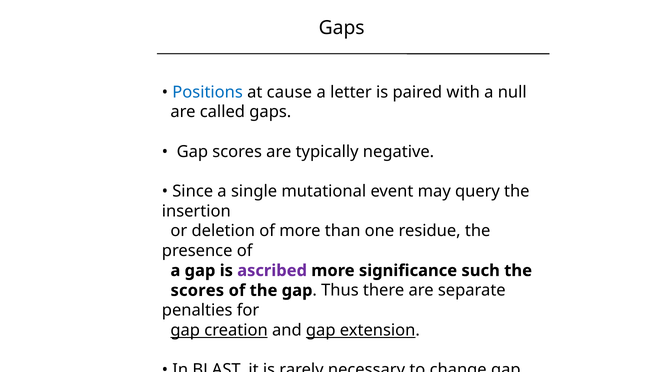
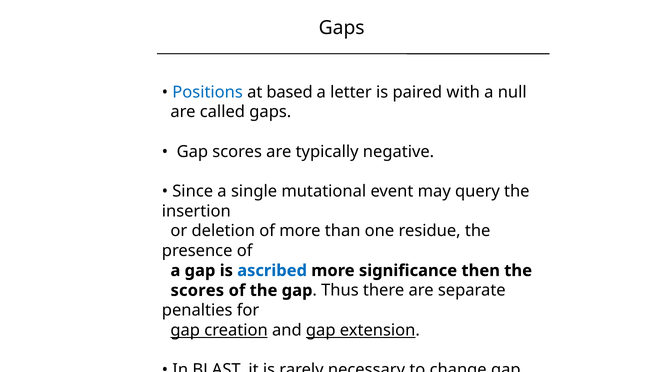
cause: cause -> based (290, 92)
ascribed colour: purple -> blue (272, 270)
such: such -> then (481, 270)
